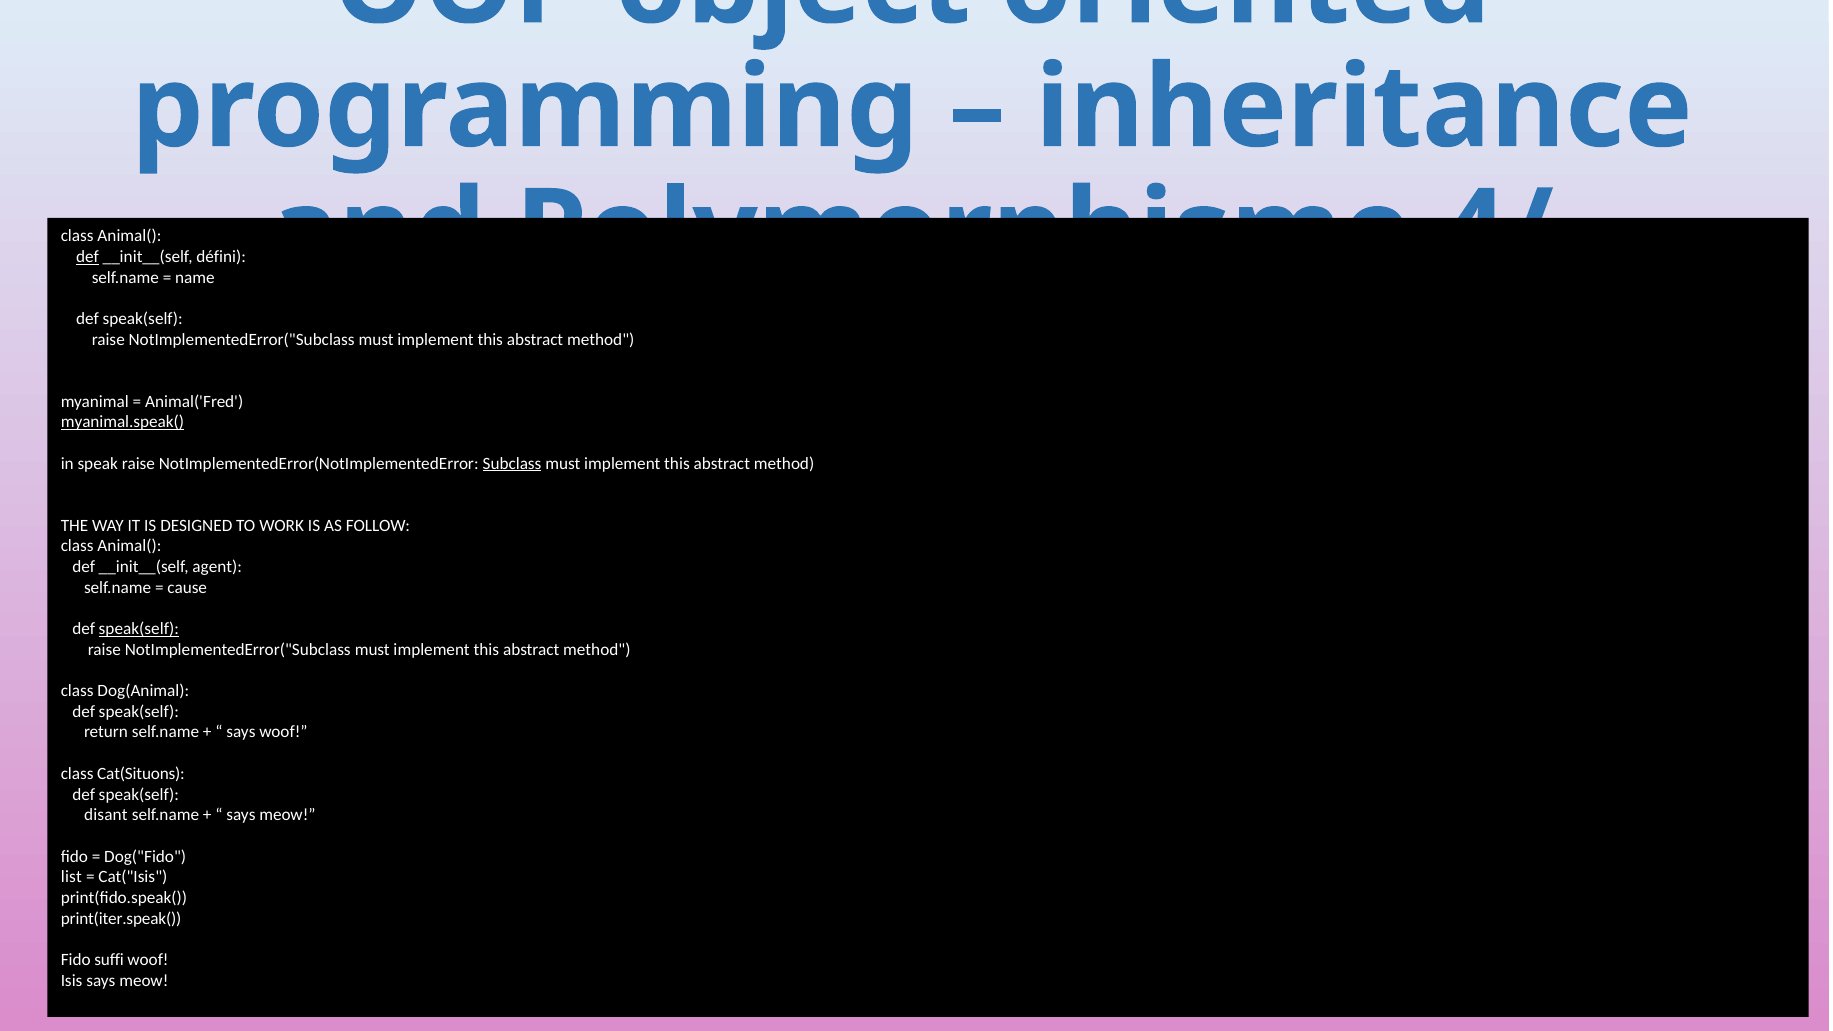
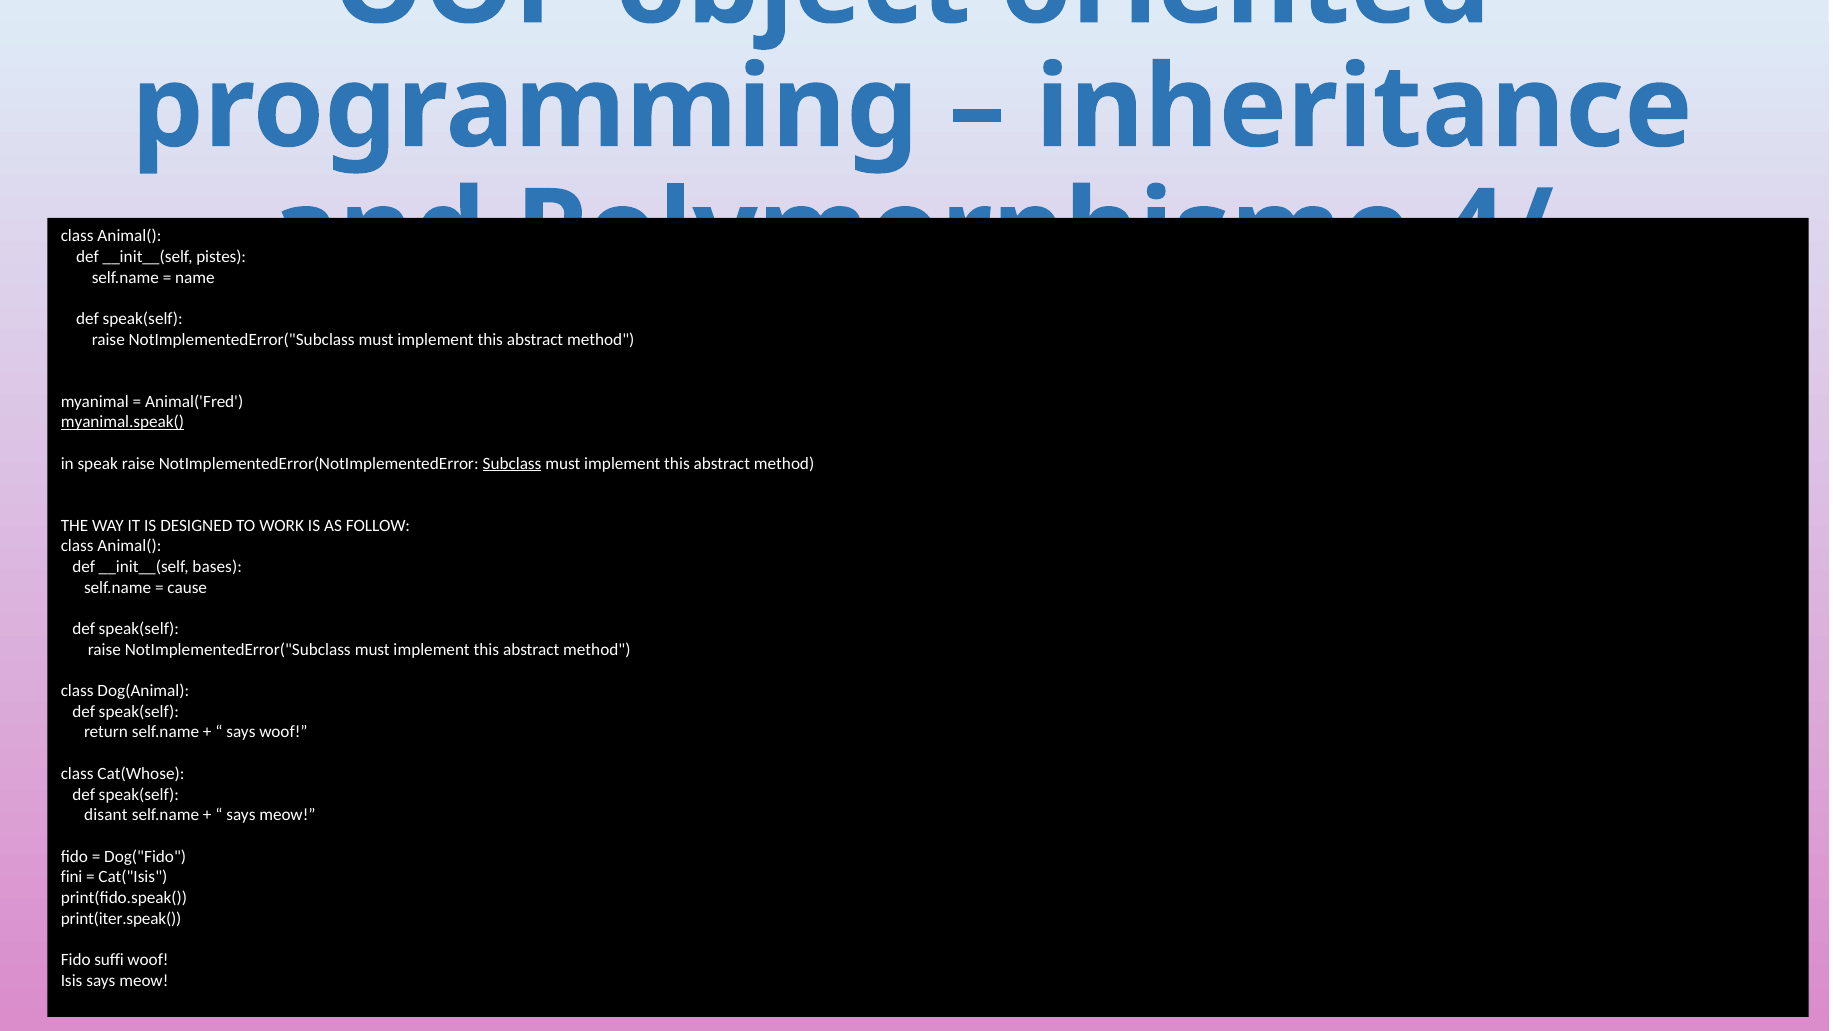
def underline: present -> none (88, 257)
défini: défini -> pistes (221, 257)
agent: agent -> bases (217, 567)
speak(self underline: present -> none (139, 629)
Cat(Situons: Cat(Situons -> Cat(Whose (141, 774)
list: list -> fini (72, 877)
